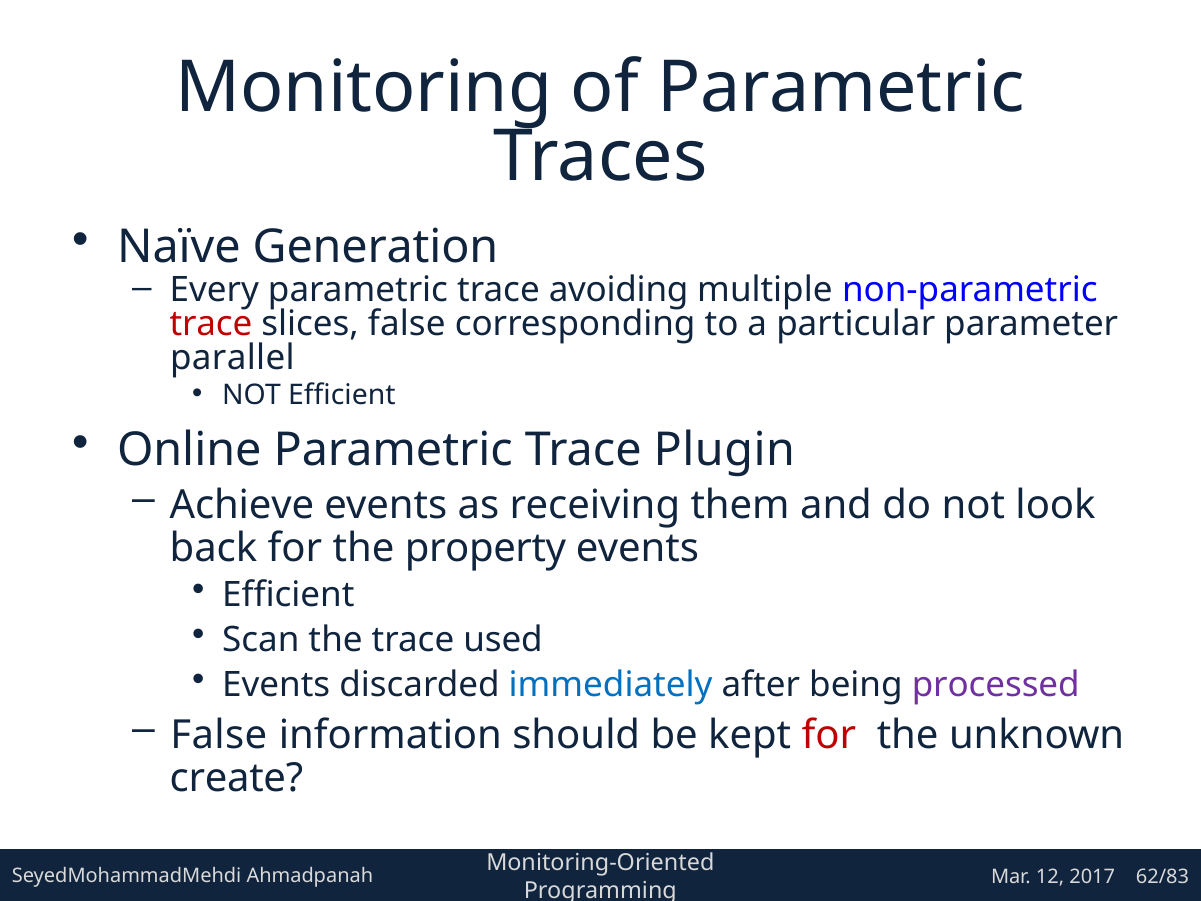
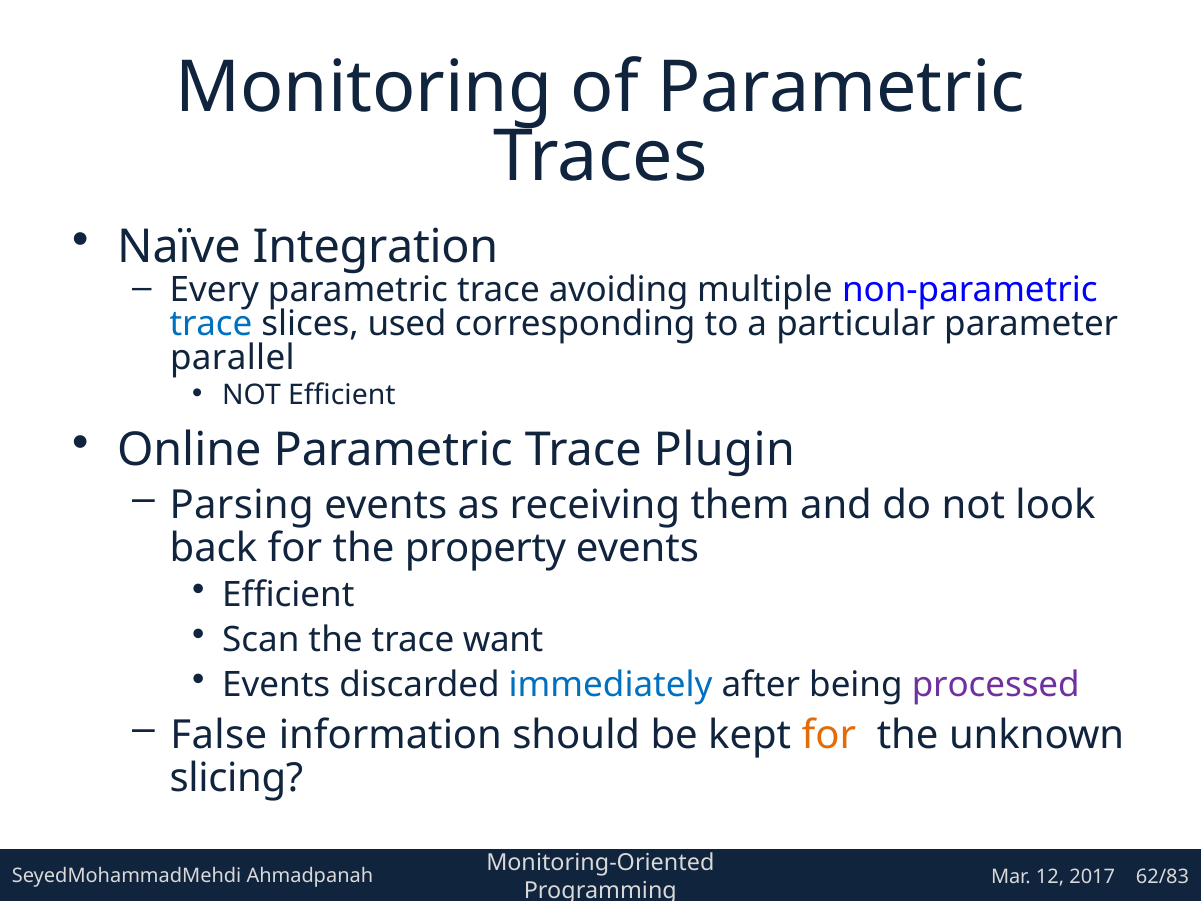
Generation: Generation -> Integration (376, 247)
trace colour: red -> blue (211, 324)
slices false: false -> used (407, 324)
Achieve: Achieve -> Parsing (242, 505)
used: used -> want (503, 640)
for colour: red -> orange (829, 735)
create: create -> slicing (236, 778)
